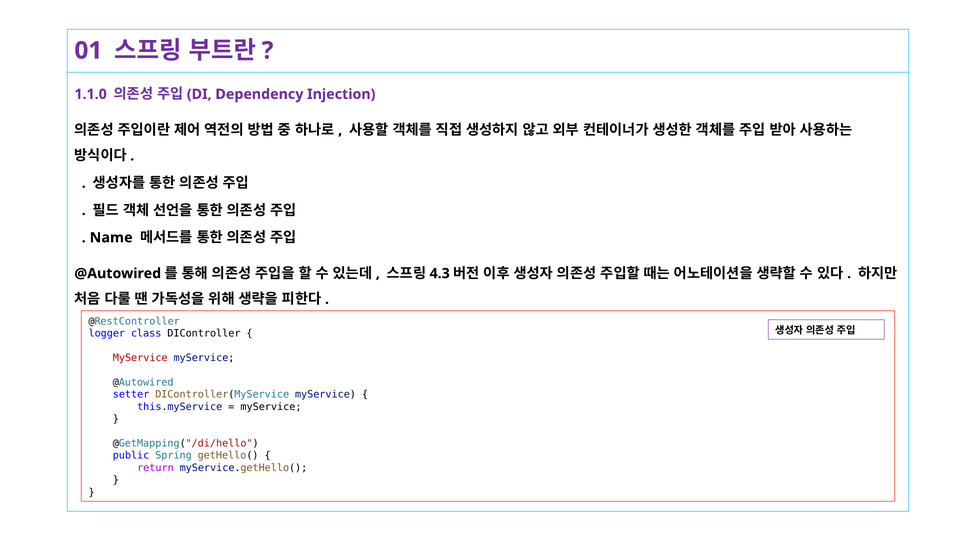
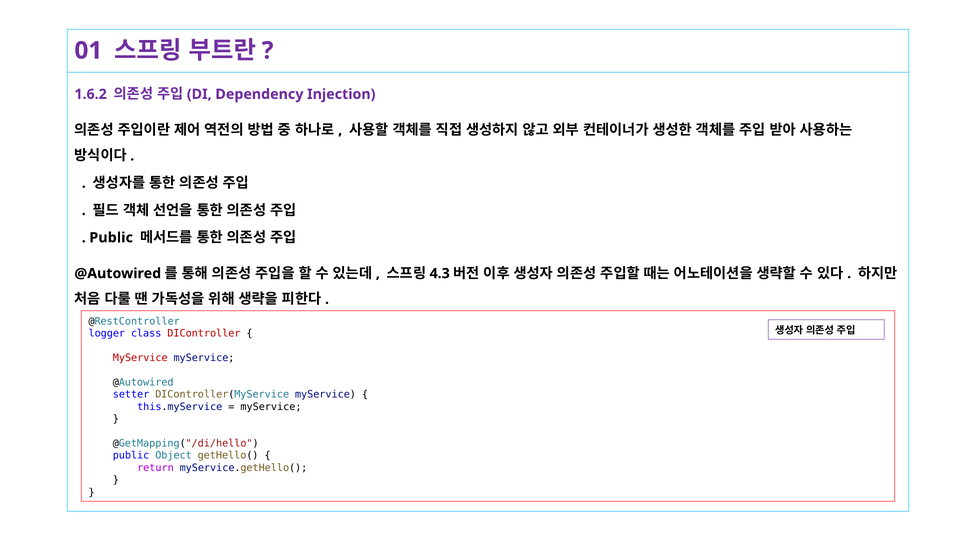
1.1.0: 1.1.0 -> 1.6.2 (91, 94)
Name: Name -> Public (111, 238)
DIController colour: black -> red (204, 333)
Spring: Spring -> Object (174, 456)
